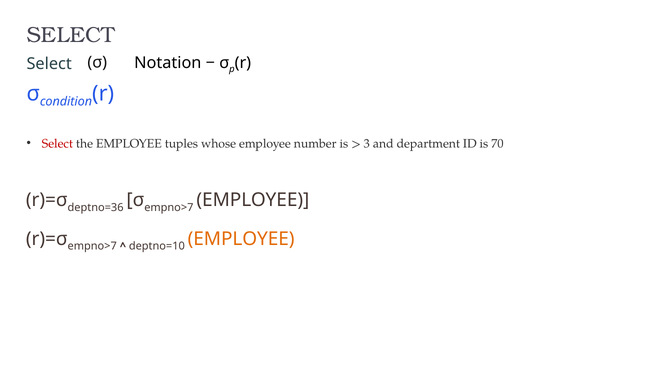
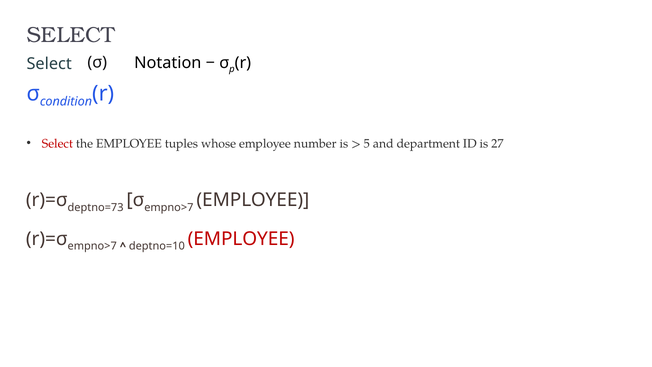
3: 3 -> 5 (367, 143)
70: 70 -> 27 (497, 143)
deptno=36: deptno=36 -> deptno=73 (96, 207)
EMPLOYEE colour: orange -> red (241, 239)
